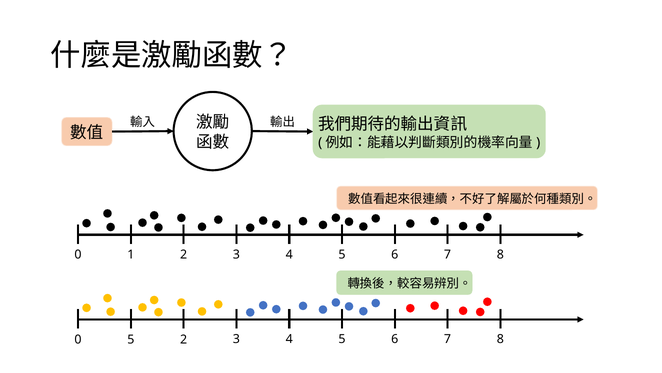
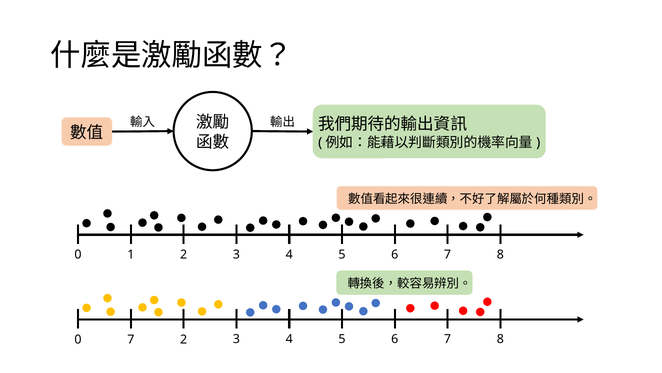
0 5: 5 -> 7 (131, 339)
